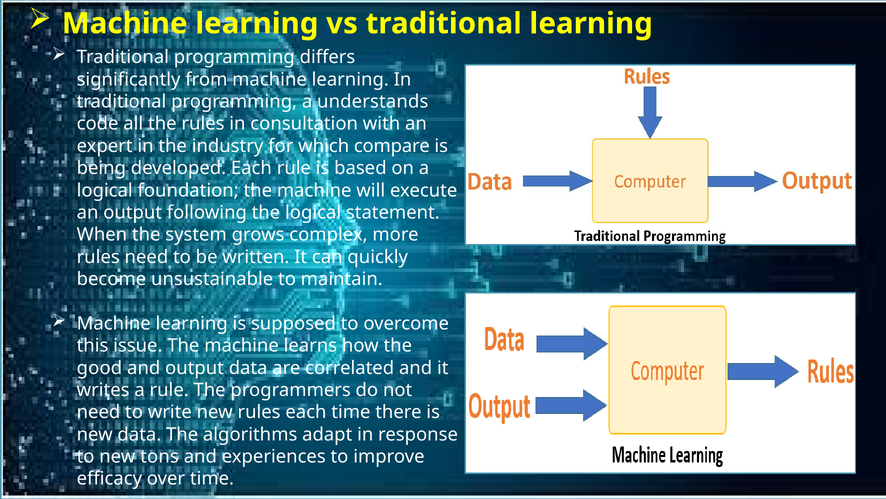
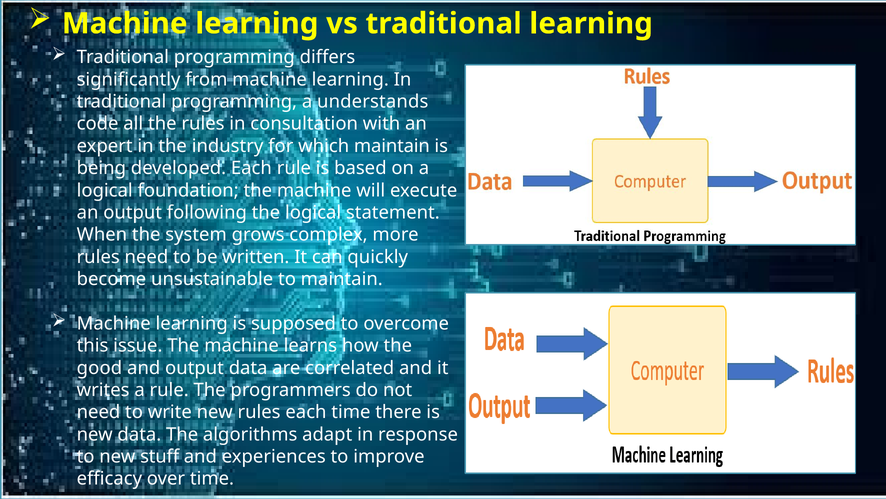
which compare: compare -> maintain (392, 146)
tons: tons -> stuff (160, 456)
